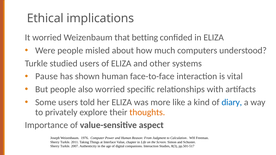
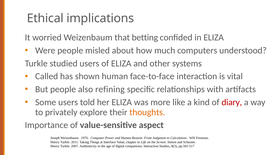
Pause: Pause -> Called (47, 76)
also worried: worried -> refining (110, 89)
diary colour: blue -> red (232, 102)
